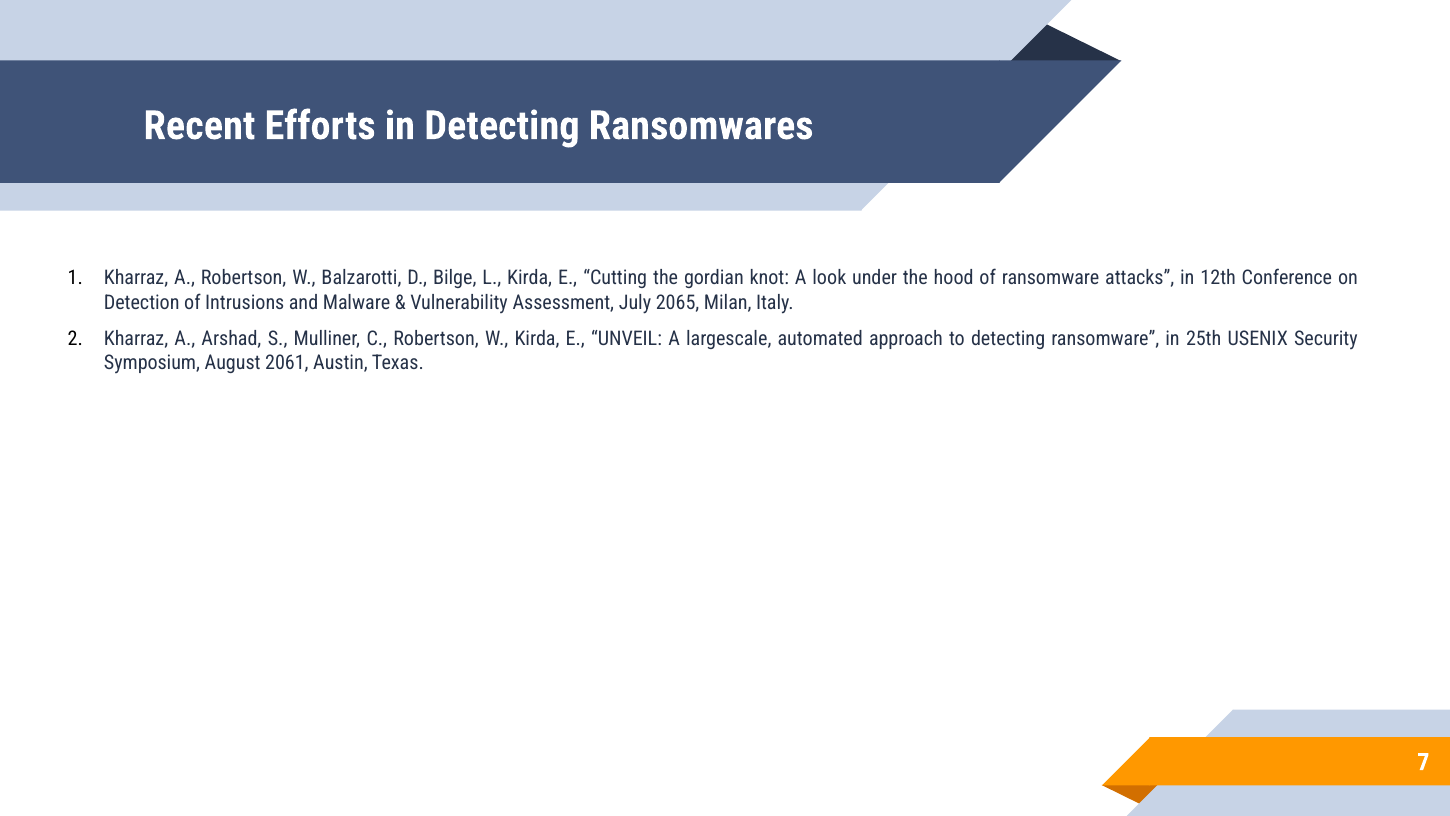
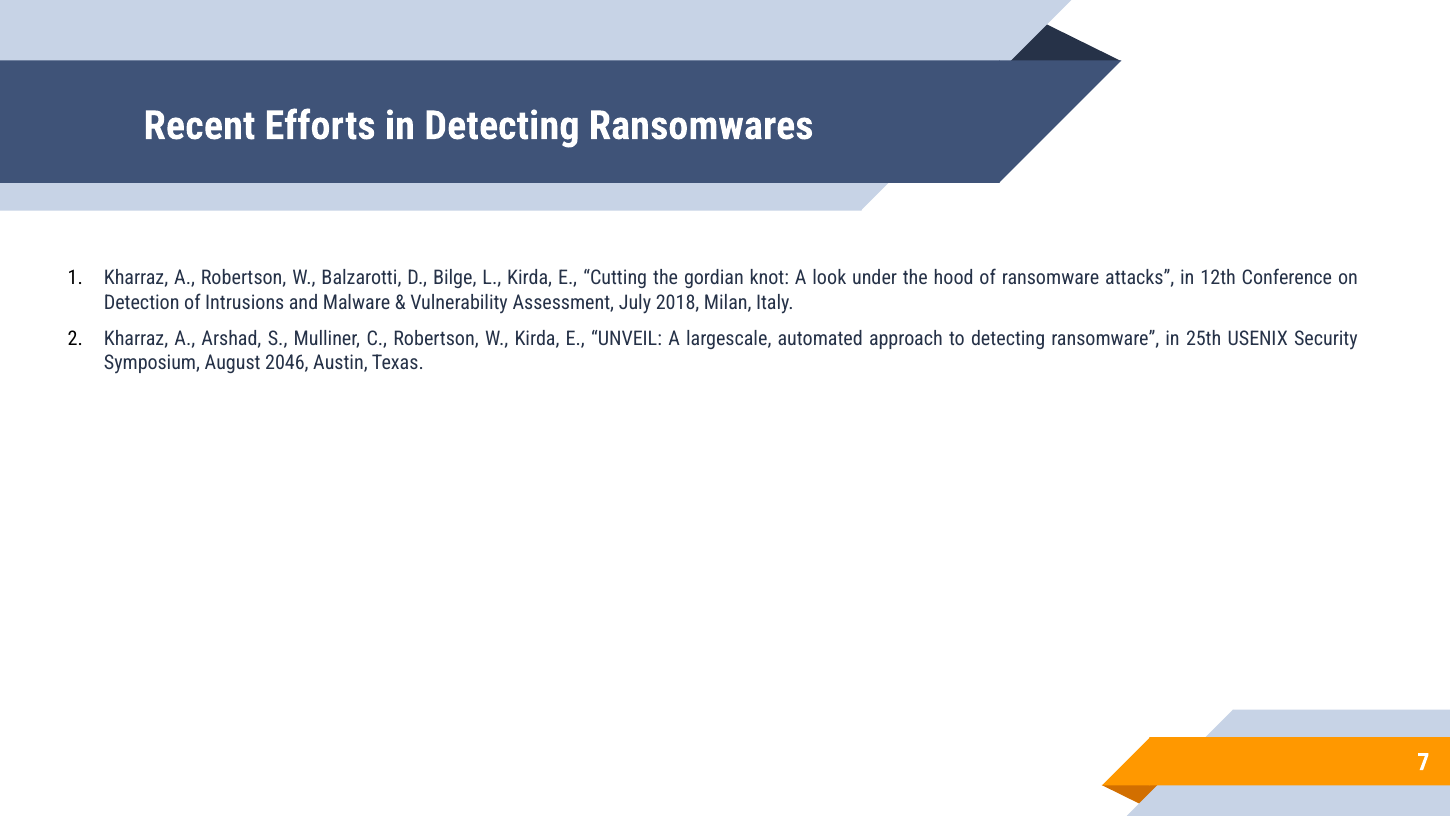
2065: 2065 -> 2018 (678, 302)
2061: 2061 -> 2046 (287, 363)
